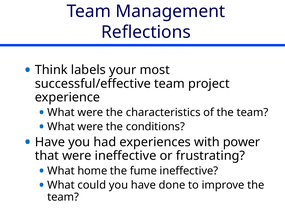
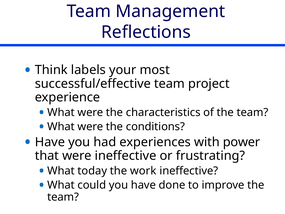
home: home -> today (92, 171)
fume: fume -> work (143, 171)
